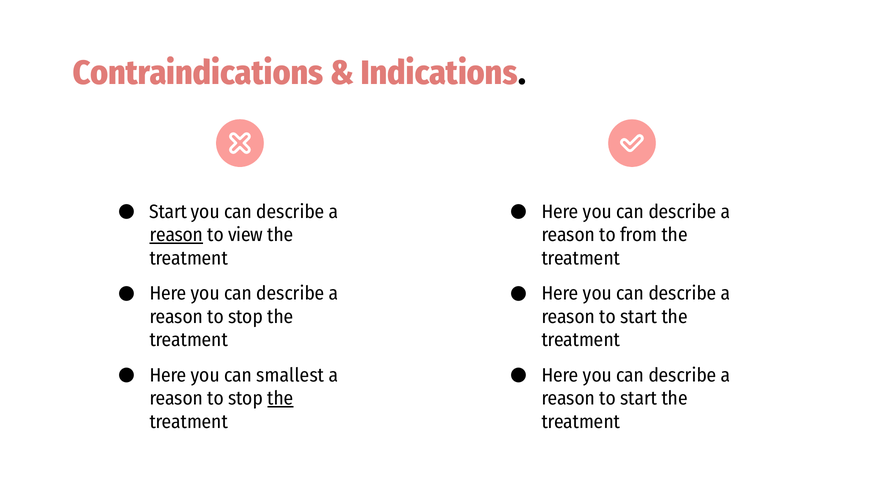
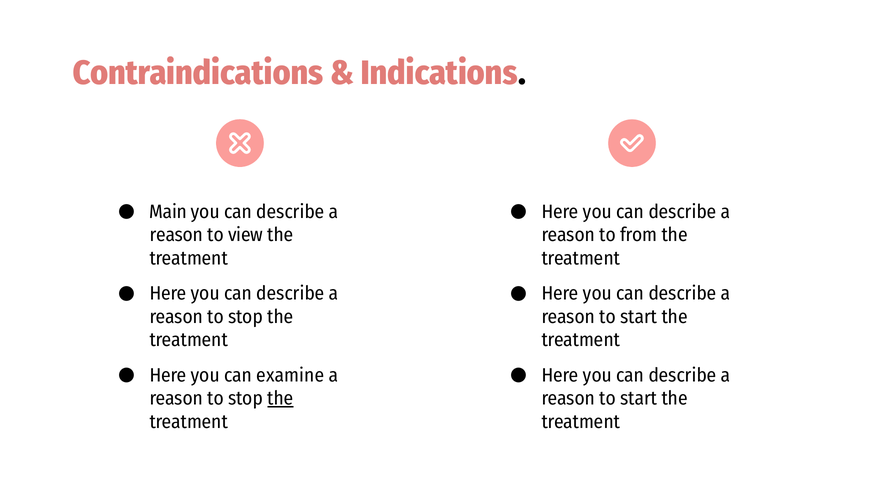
Start: Start -> Main (168, 212)
reason underline: present -> none (176, 235)
smallest: smallest -> examine (290, 376)
